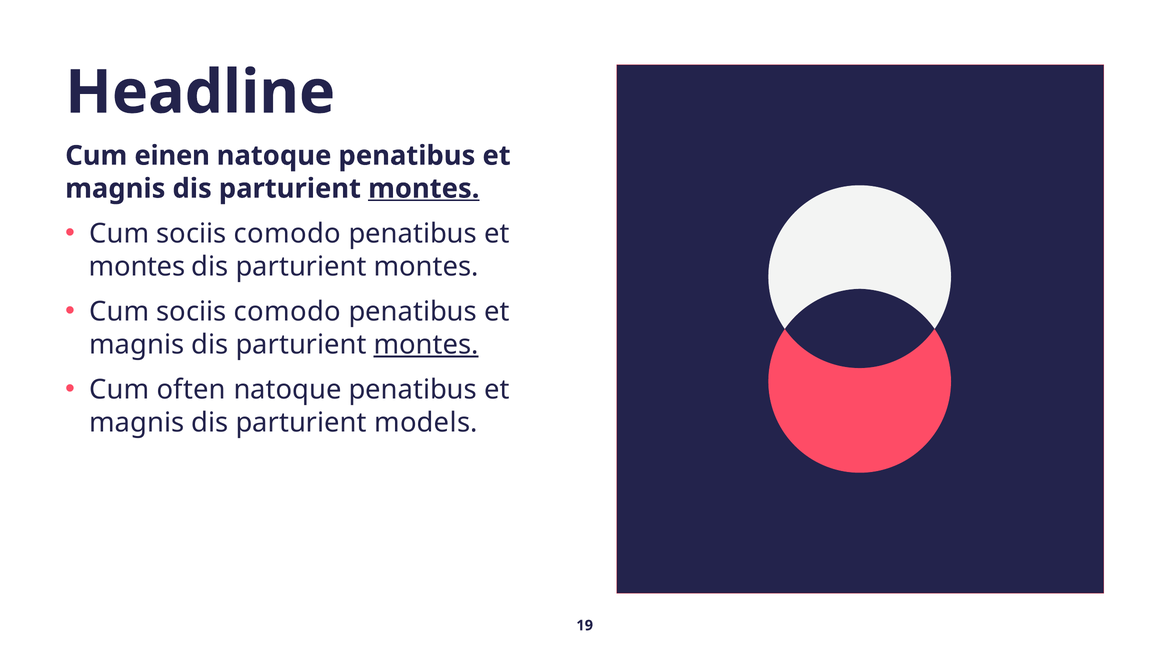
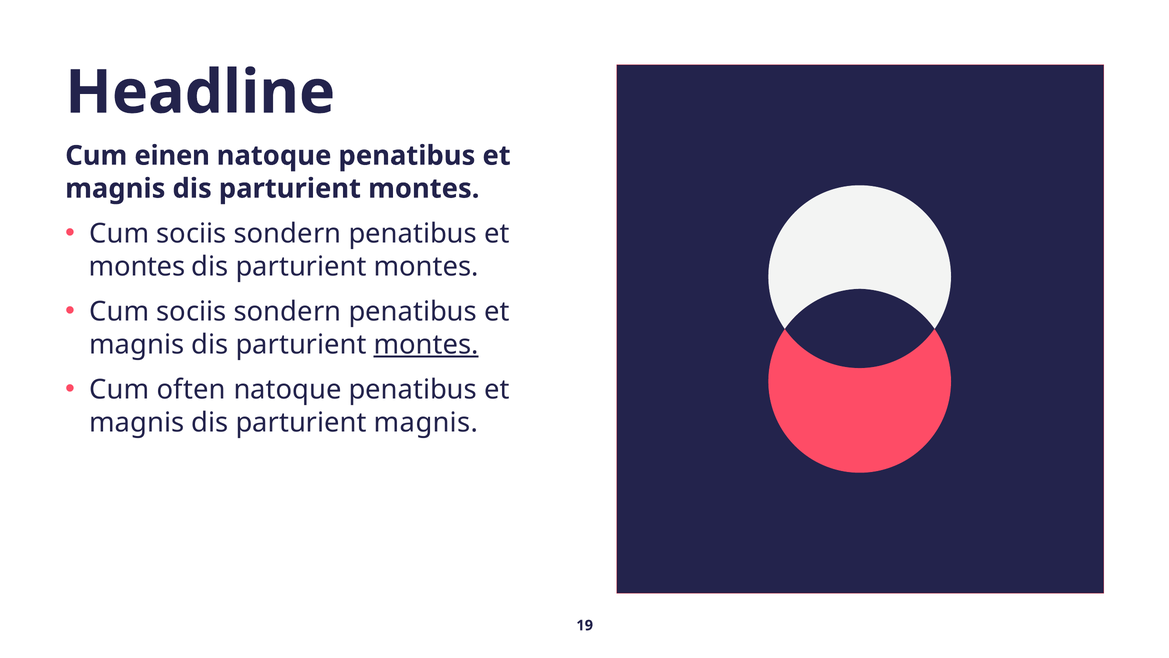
montes underline: present -> none (424, 188)
comodo: comodo -> sondern (287, 234)
comodo: comodo -> sondern (287, 312)
parturient models: models -> magnis (426, 422)
